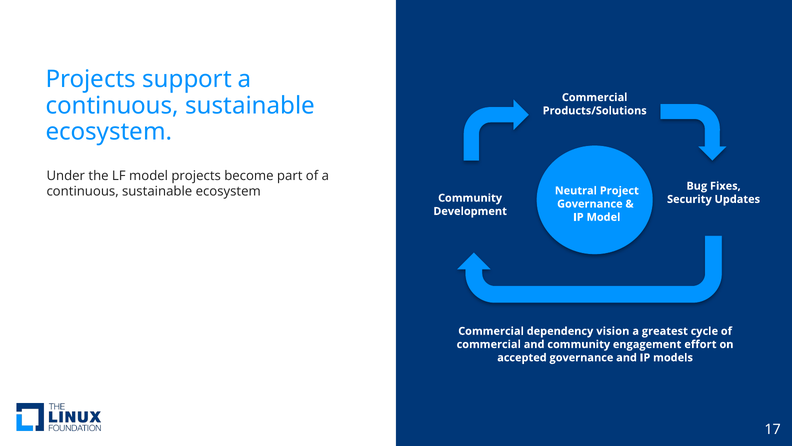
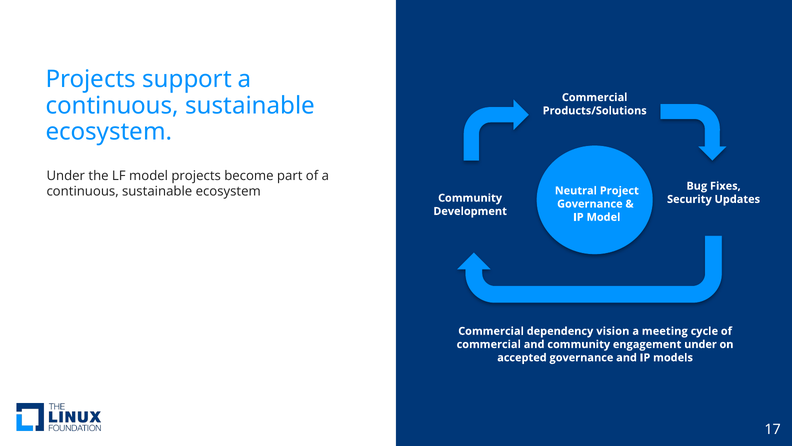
greatest: greatest -> meeting (665, 331)
engagement effort: effort -> under (701, 344)
